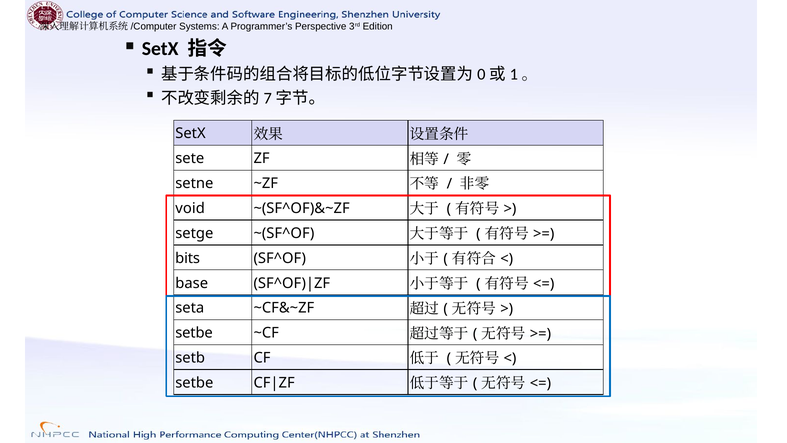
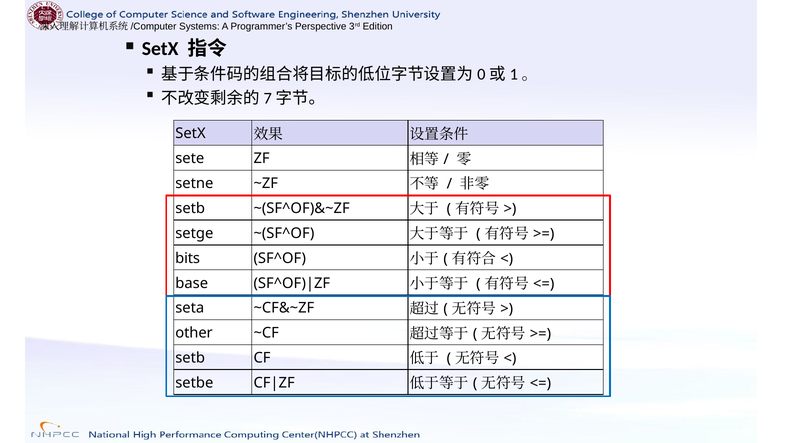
void: void -> setb (190, 208)
setbe: setbe -> other (194, 333)
